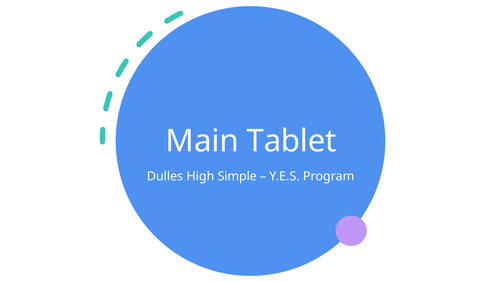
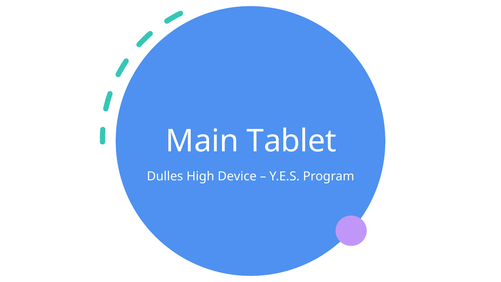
Simple: Simple -> Device (237, 176)
